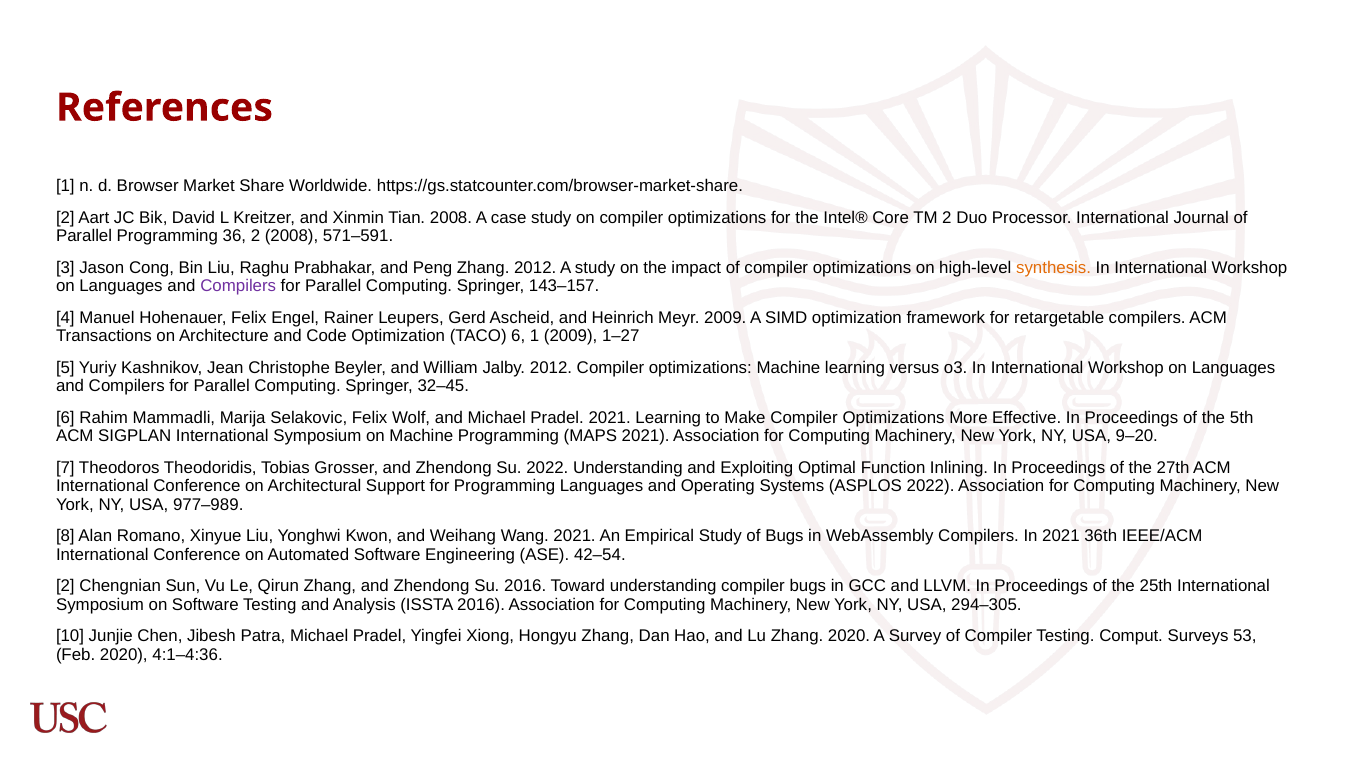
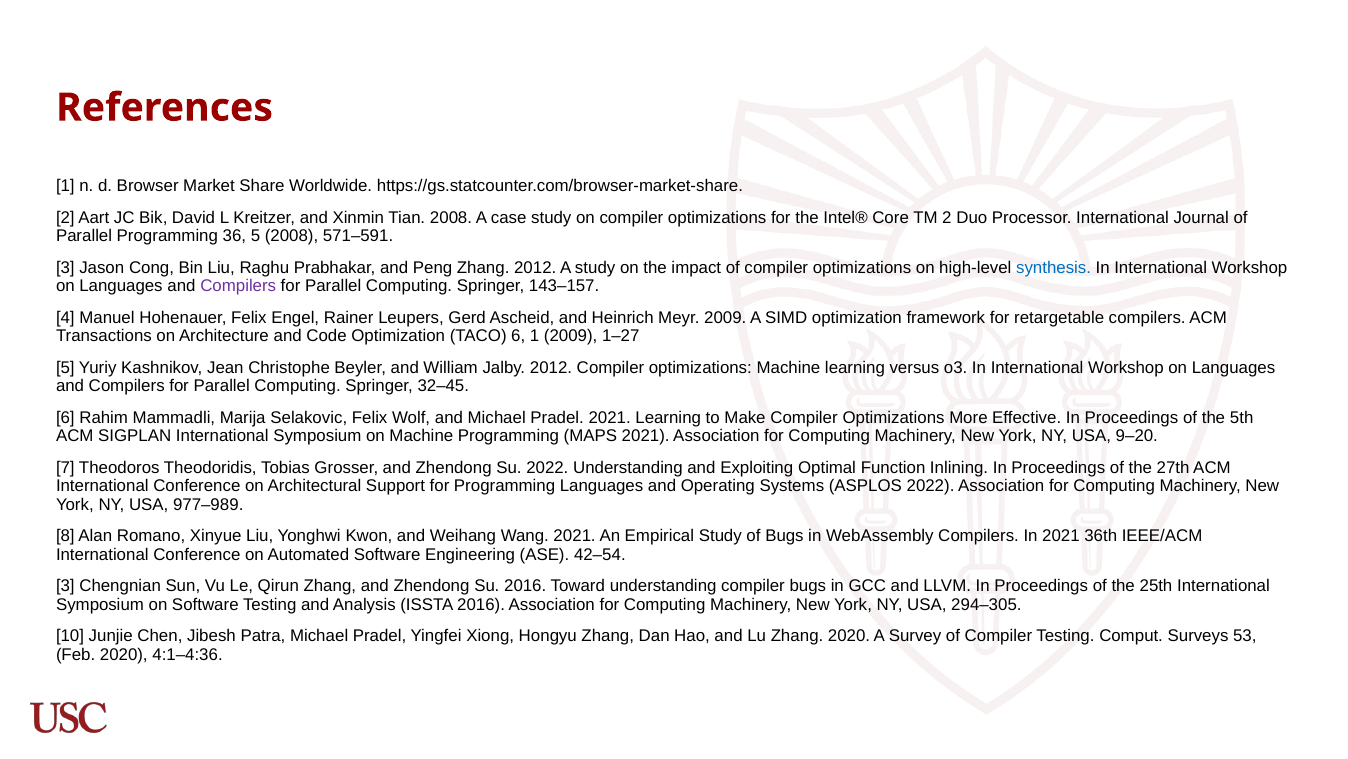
36 2: 2 -> 5 (256, 236)
synthesis colour: orange -> blue (1054, 268)
2: 2 -> 3 (65, 586)
